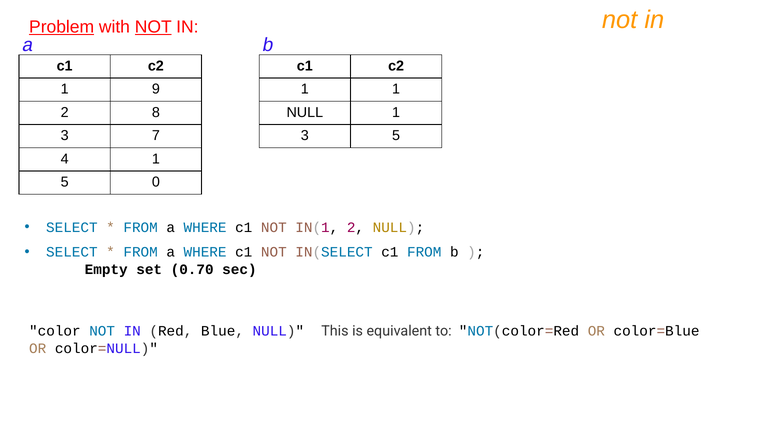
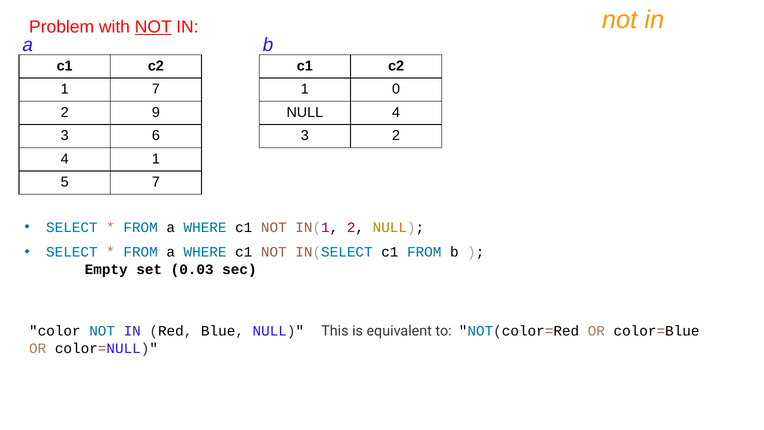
Problem underline: present -> none (62, 27)
1 9: 9 -> 7 (156, 89)
1 1: 1 -> 0 (396, 89)
8: 8 -> 9 (156, 112)
NULL 1: 1 -> 4 (396, 112)
7: 7 -> 6 (156, 136)
3 5: 5 -> 2 (396, 136)
5 0: 0 -> 7 (156, 182)
0.70: 0.70 -> 0.03 (192, 269)
